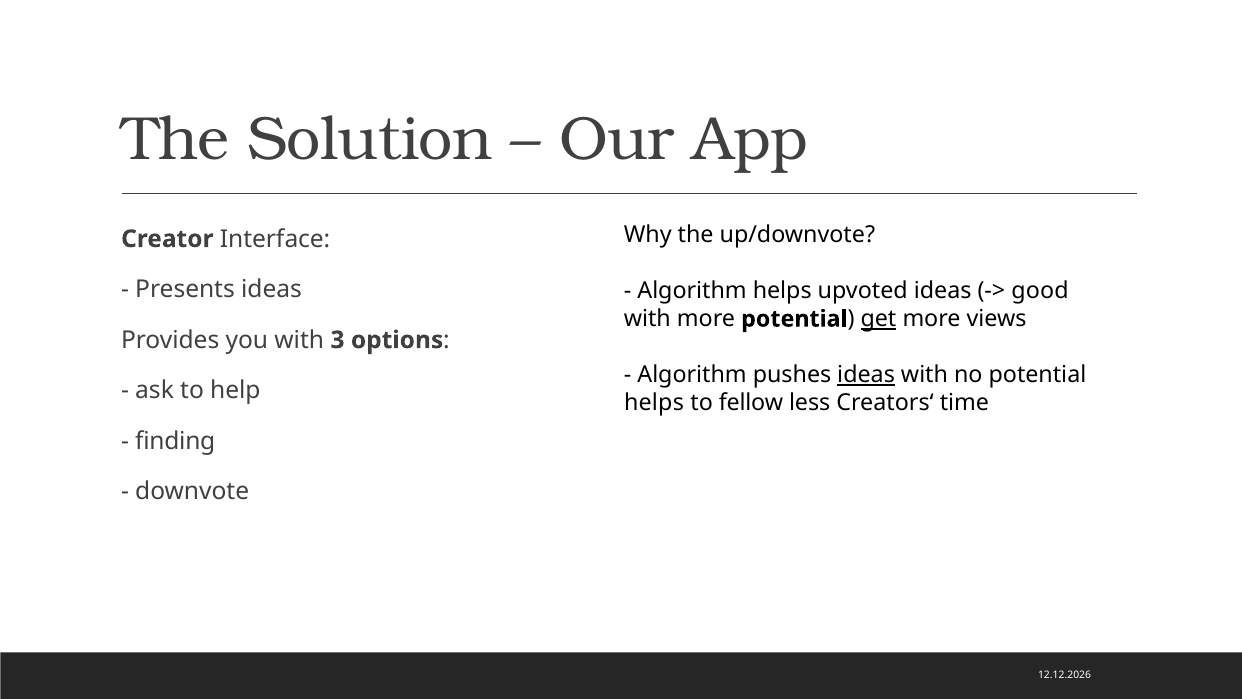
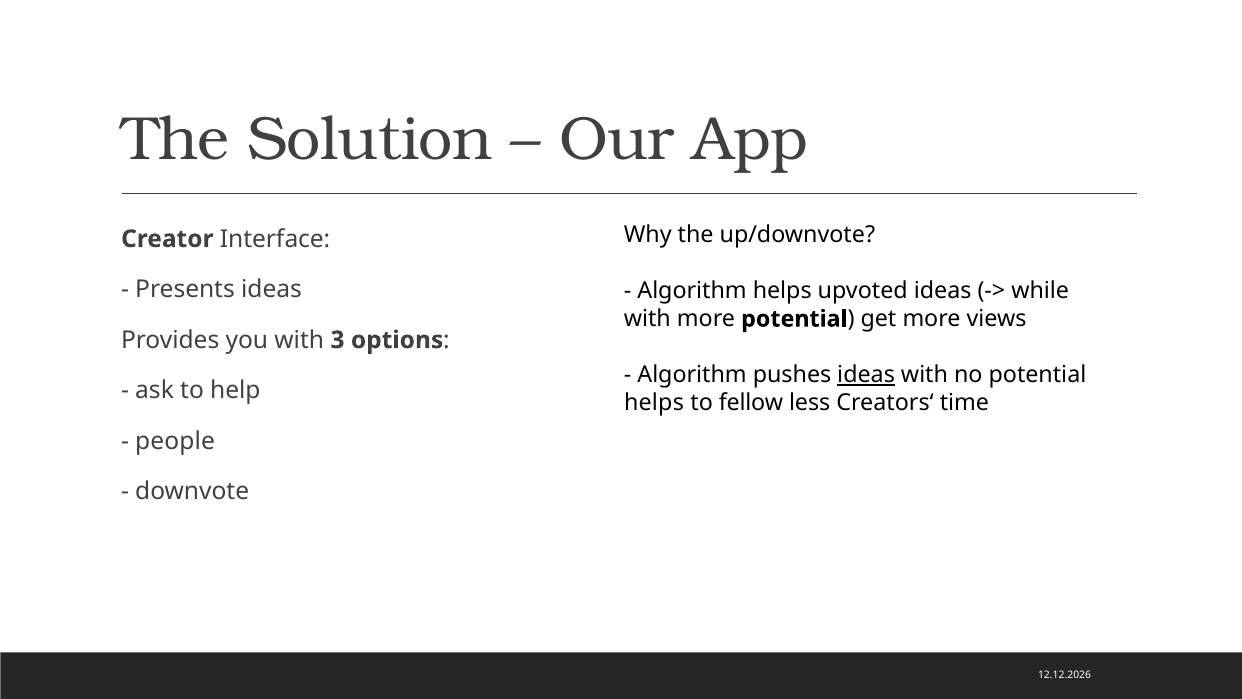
good: good -> while (1040, 291)
get underline: present -> none (878, 319)
finding: finding -> people (175, 441)
